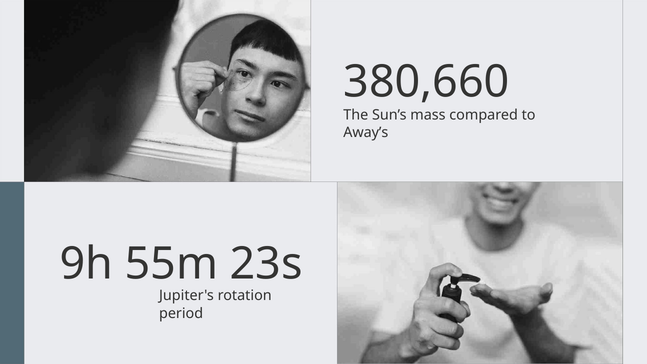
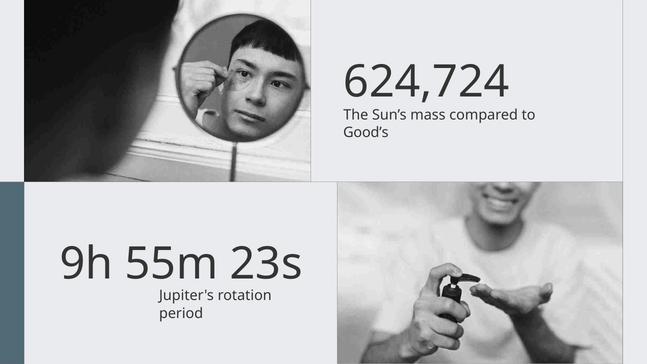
380,660: 380,660 -> 624,724 (426, 82)
Away’s: Away’s -> Good’s (366, 133)
